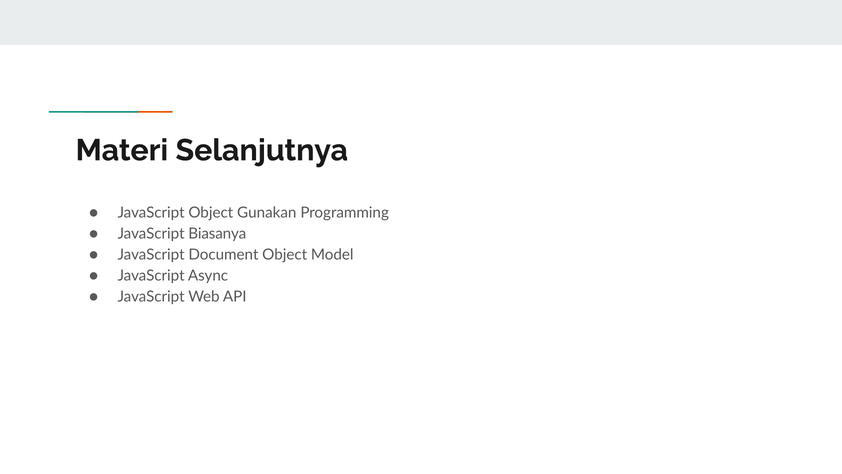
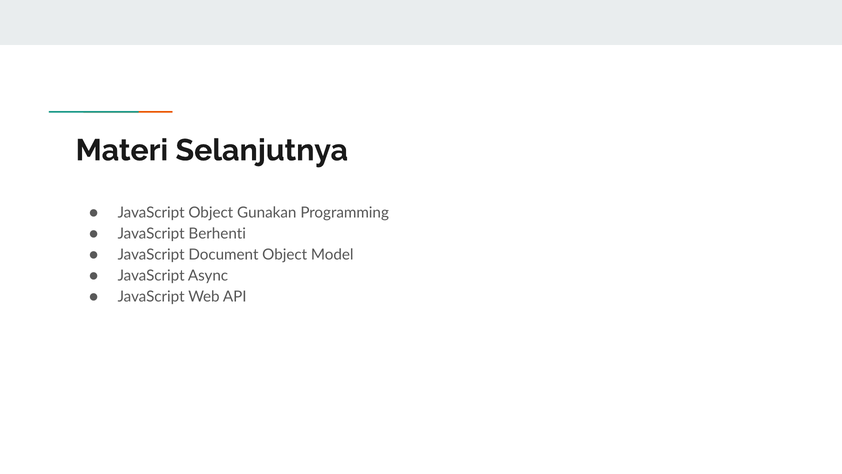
Biasanya: Biasanya -> Berhenti (217, 234)
